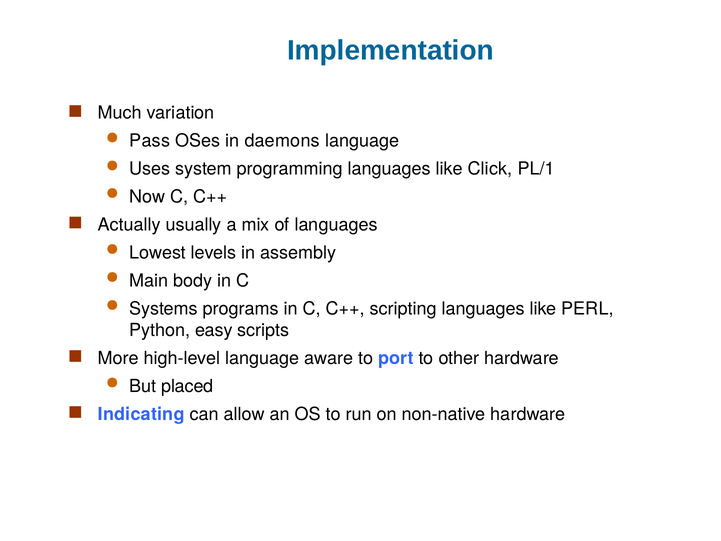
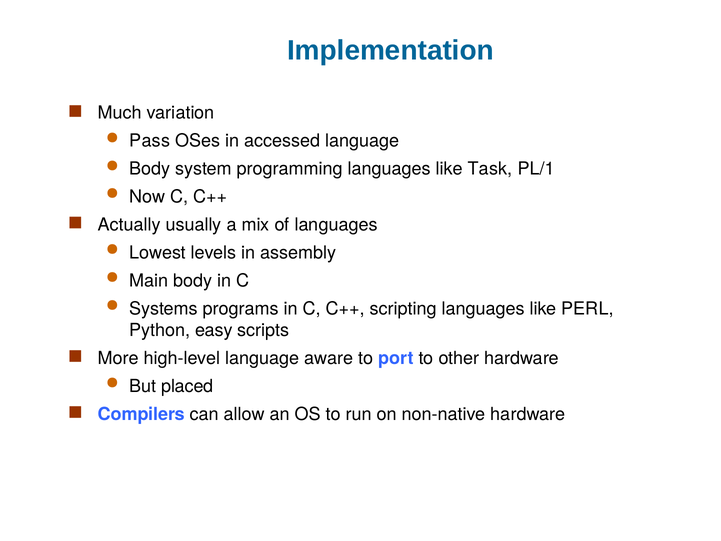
daemons: daemons -> accessed (282, 141)
Uses: Uses -> Body (150, 169)
Click: Click -> Task (490, 169)
Indicating: Indicating -> Compilers (141, 414)
